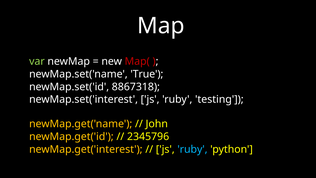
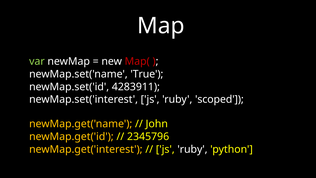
8867318: 8867318 -> 4283911 (136, 87)
testing: testing -> scoped (219, 99)
ruby colour: light blue -> white (192, 149)
